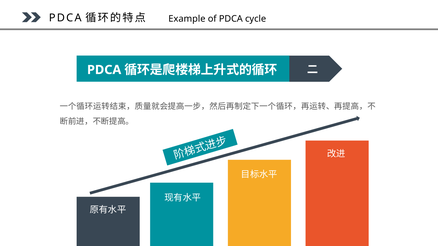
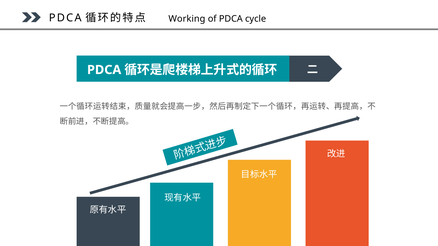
Example: Example -> Working (187, 19)
